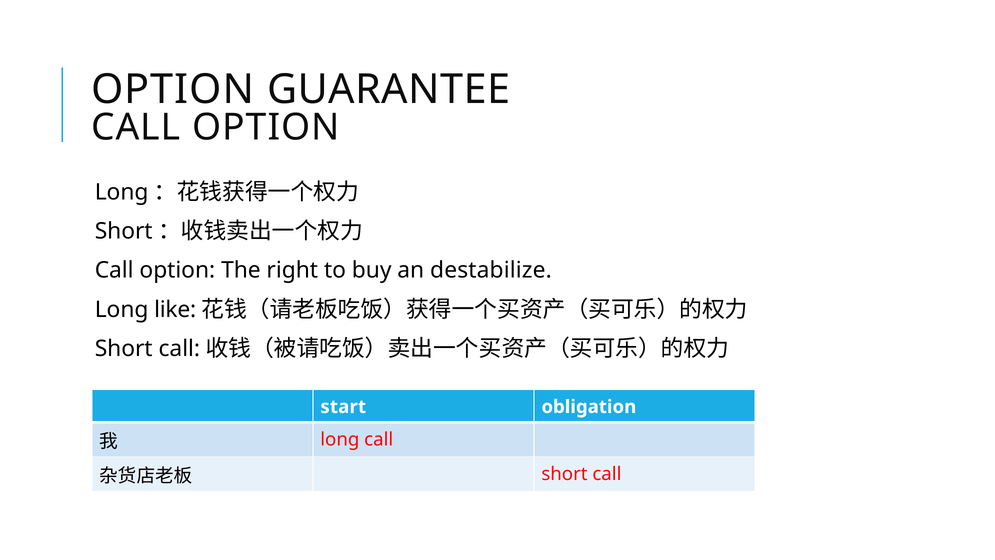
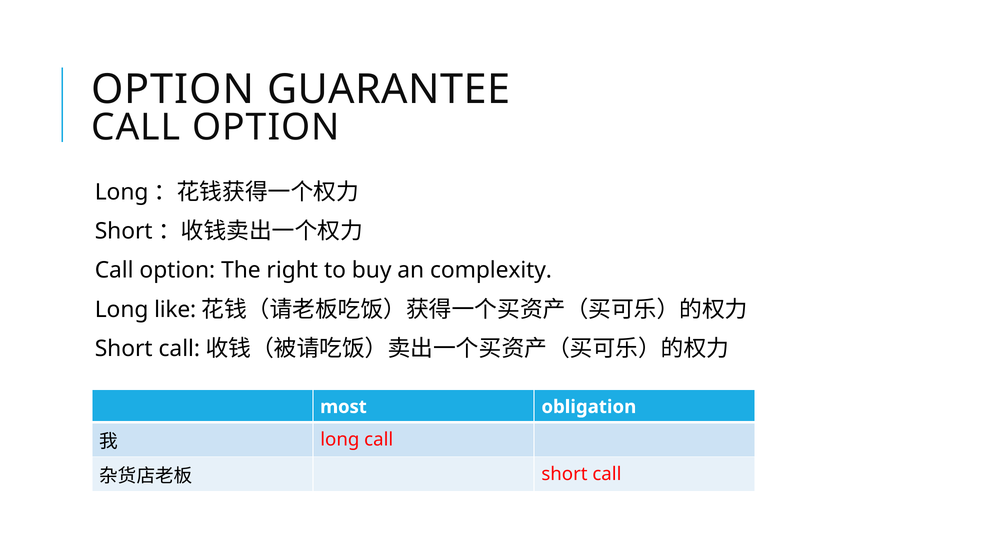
destabilize: destabilize -> complexity (491, 270)
start: start -> most (343, 407)
